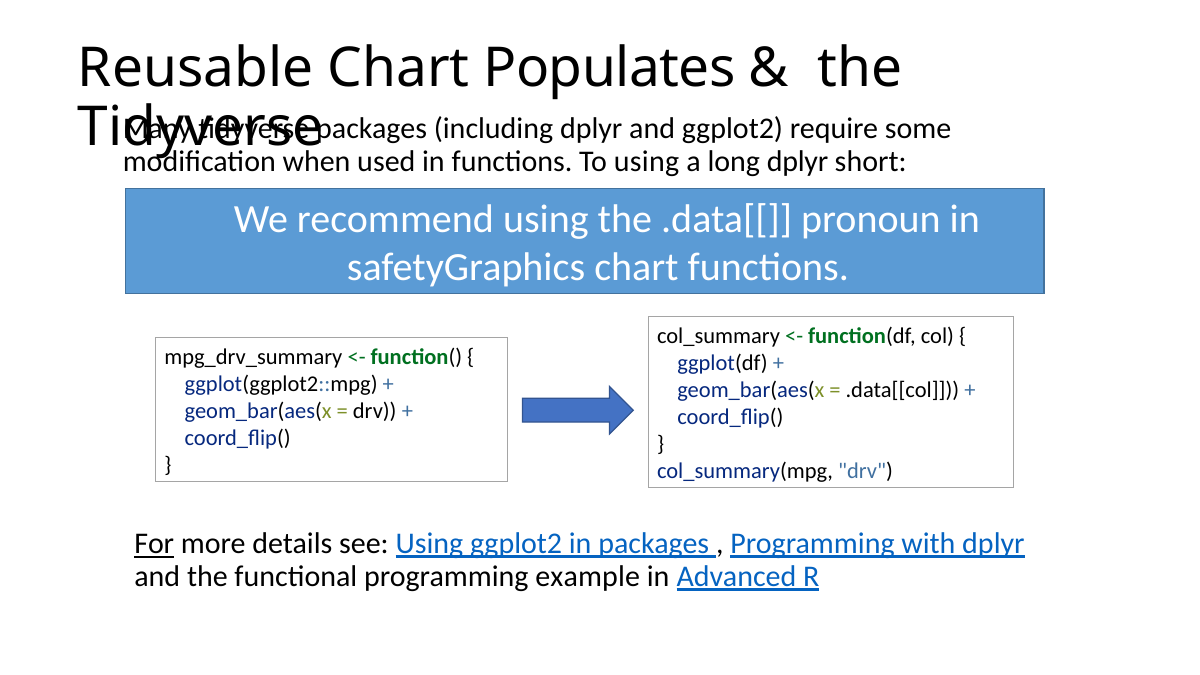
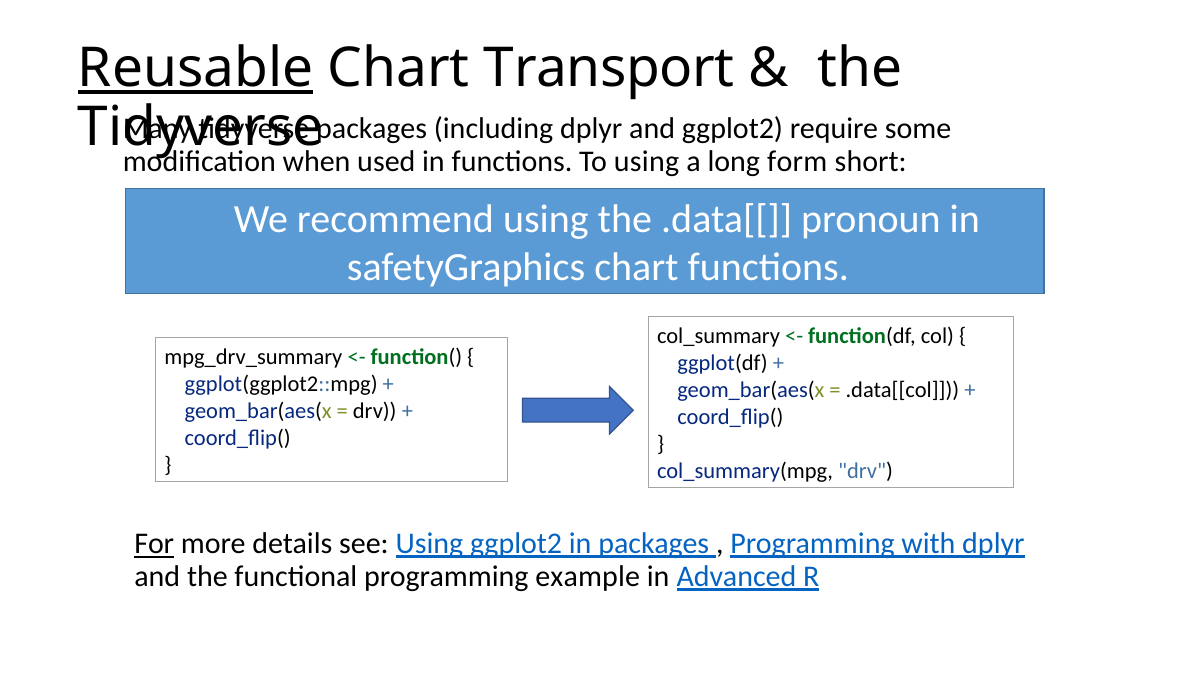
Reusable underline: none -> present (196, 68)
Populates: Populates -> Transport (609, 68)
long dplyr: dplyr -> form (797, 161)
